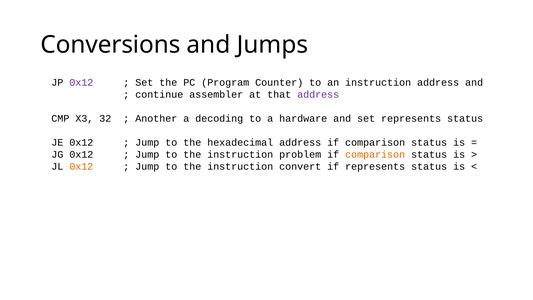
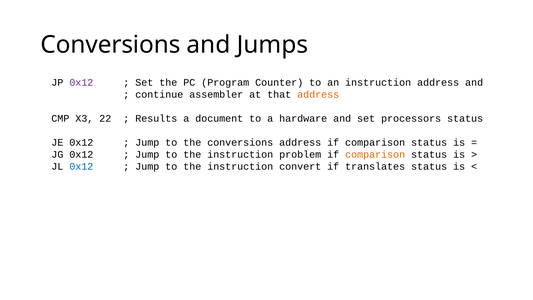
address colour: purple -> orange (318, 95)
32: 32 -> 22 (105, 119)
Another: Another -> Results (156, 119)
decoding: decoding -> document (219, 119)
set represents: represents -> processors (411, 119)
the hexadecimal: hexadecimal -> conversions (240, 143)
0x12 colour: orange -> blue (81, 166)
if represents: represents -> translates (375, 166)
